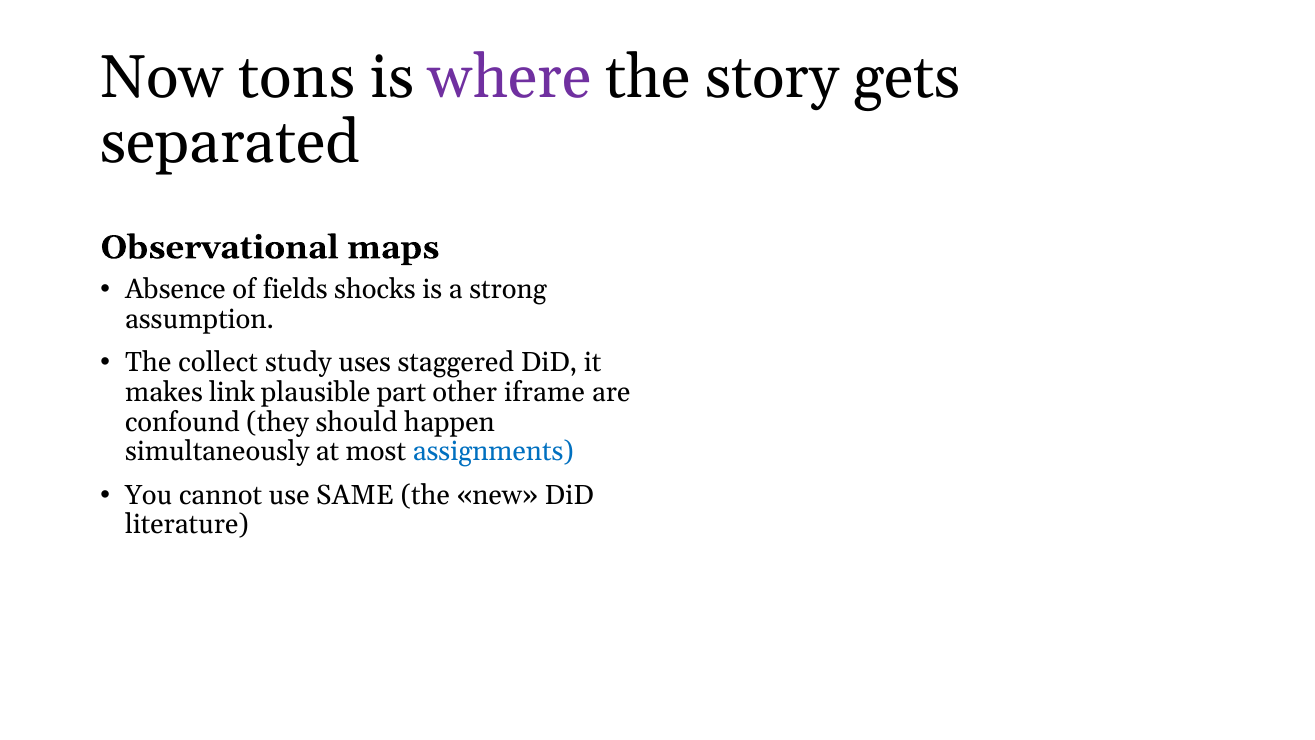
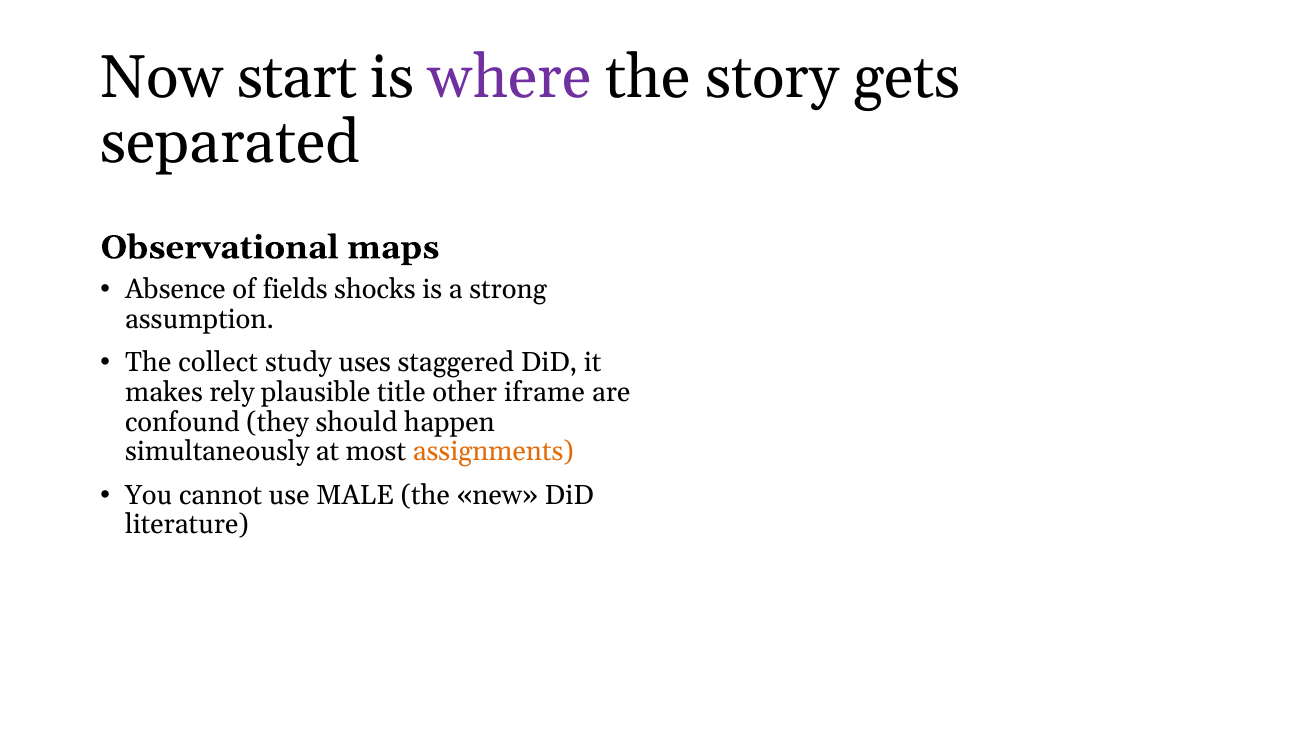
tons: tons -> start (297, 78)
link: link -> rely (232, 392)
part: part -> title (401, 392)
assignments colour: blue -> orange (493, 452)
SAME: SAME -> MALE (355, 495)
